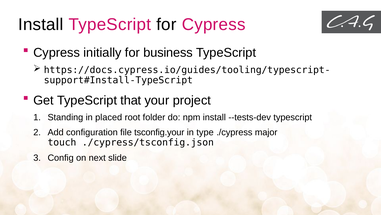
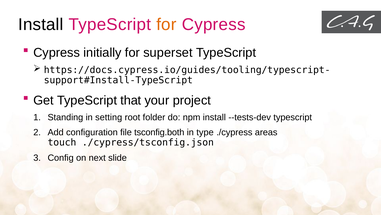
for colour: black -> orange (166, 25)
business: business -> superset (168, 52)
placed: placed -> setting (109, 117)
tsconfig.your: tsconfig.your -> tsconfig.both (159, 132)
major: major -> areas (266, 132)
